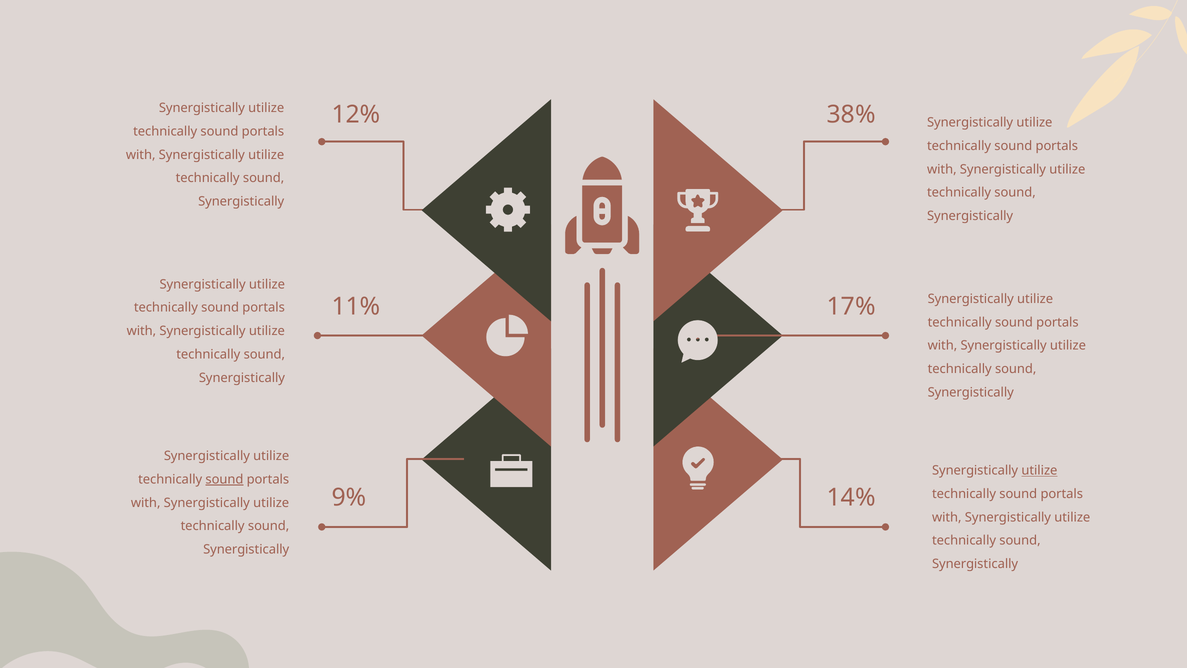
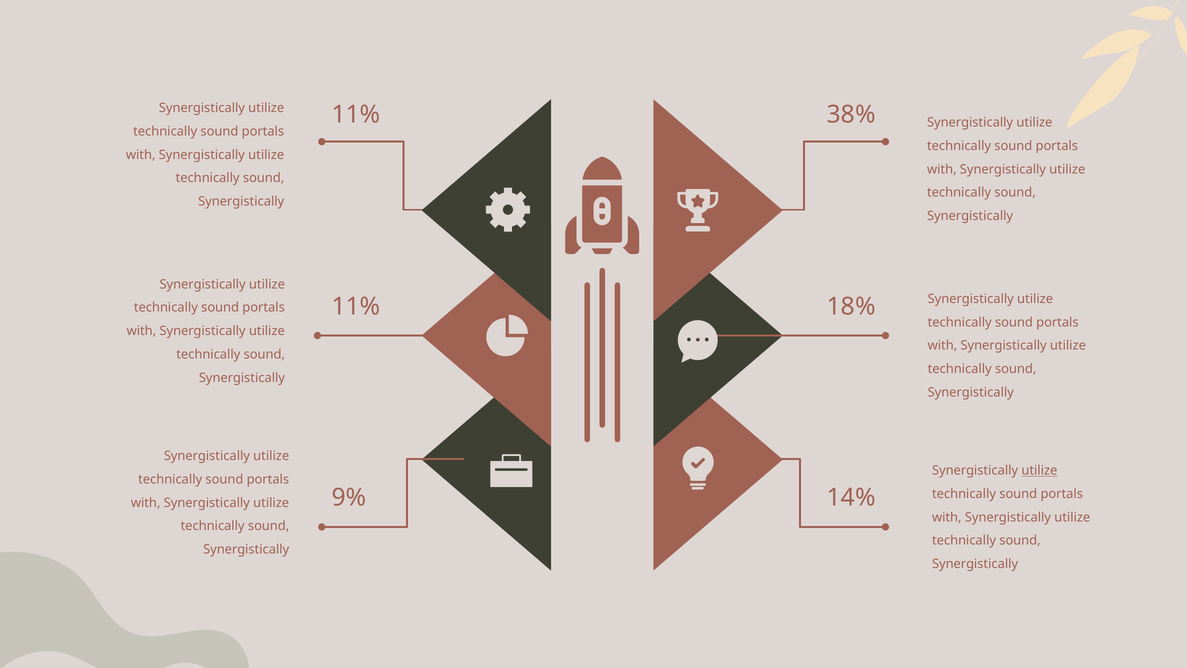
12%: 12% -> 11% (356, 115)
17%: 17% -> 18% (851, 307)
sound underline: present -> none (224, 479)
